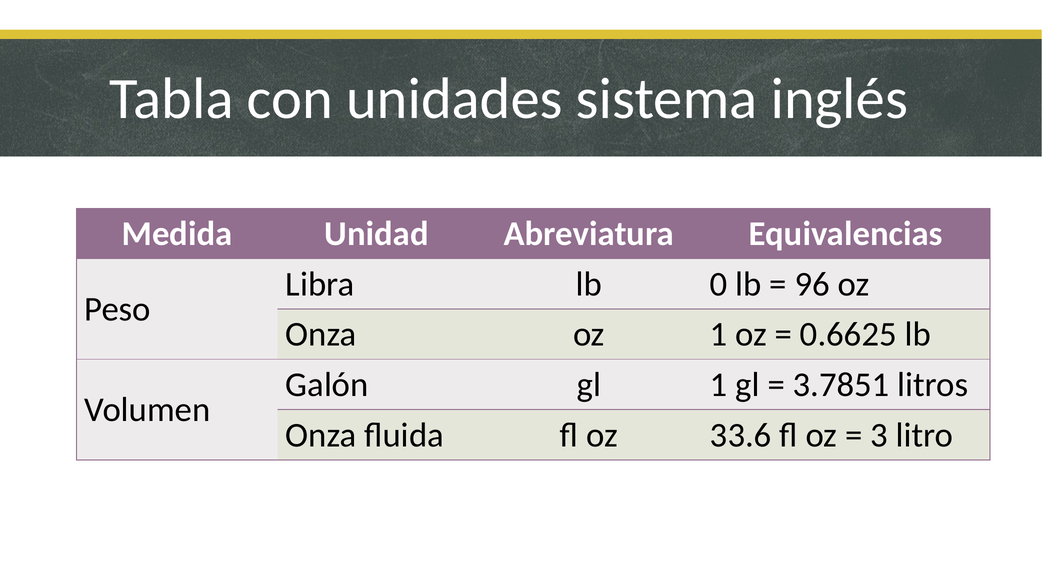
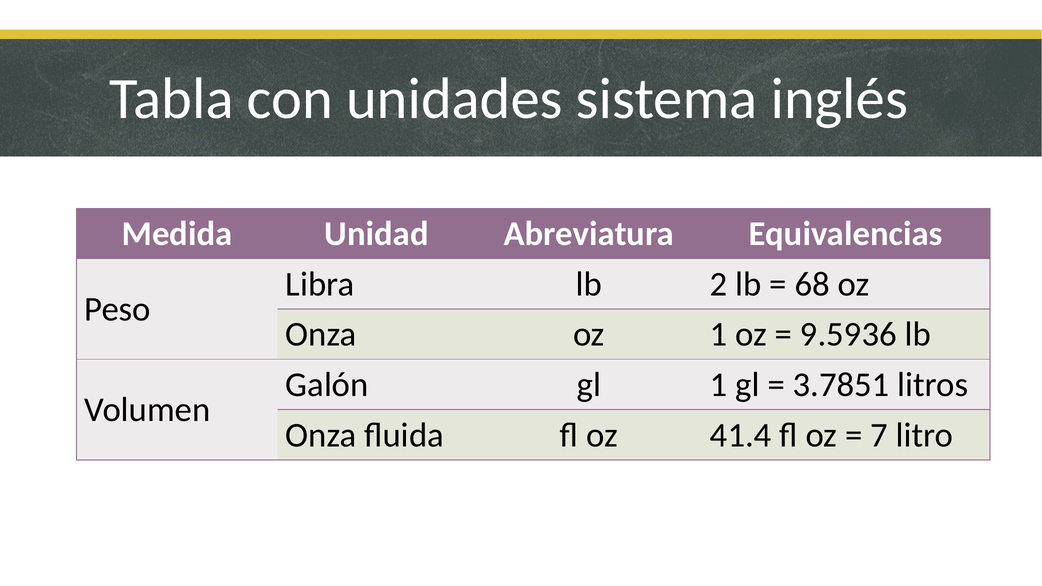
0: 0 -> 2 (719, 284)
96: 96 -> 68 (812, 284)
0.6625: 0.6625 -> 9.5936 (848, 335)
33.6: 33.6 -> 41.4 (741, 435)
3: 3 -> 7 (879, 435)
